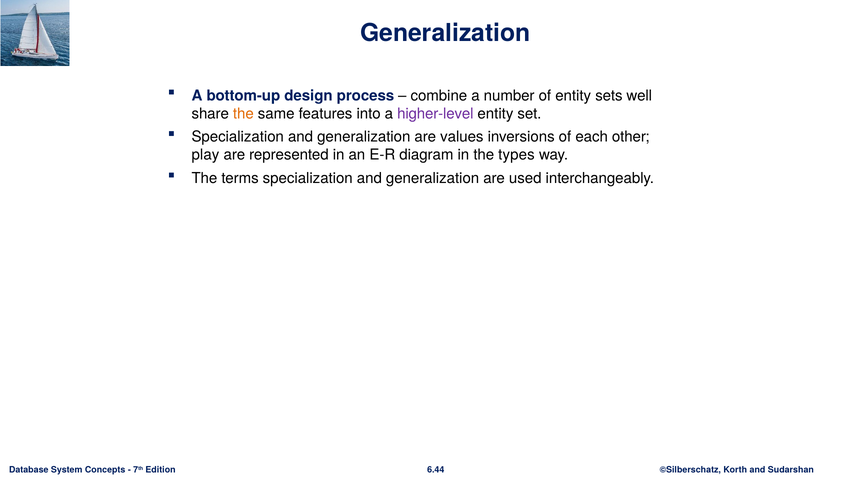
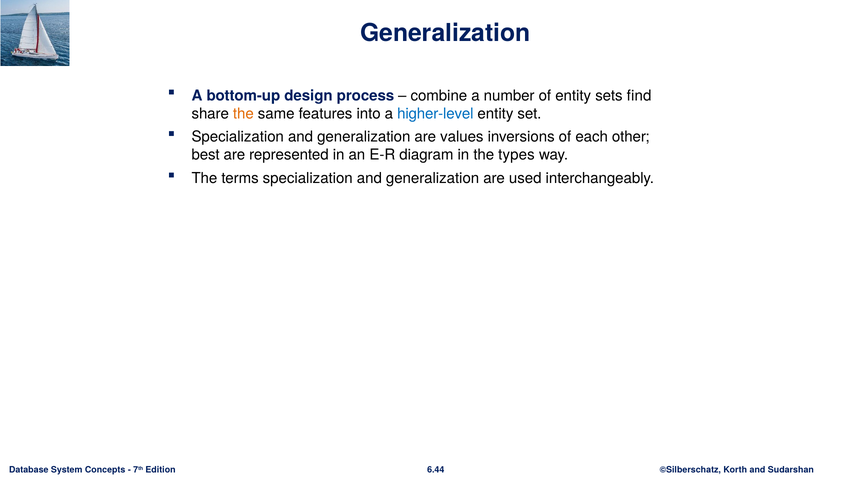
well: well -> find (639, 95)
higher-level colour: purple -> blue (435, 113)
play: play -> best (206, 155)
